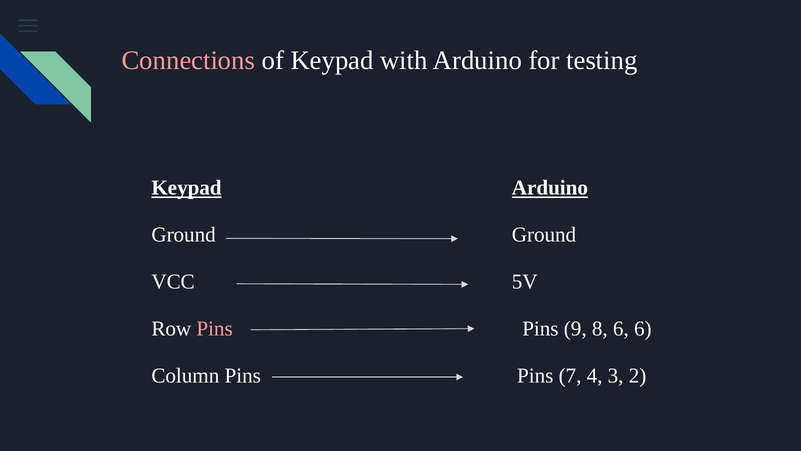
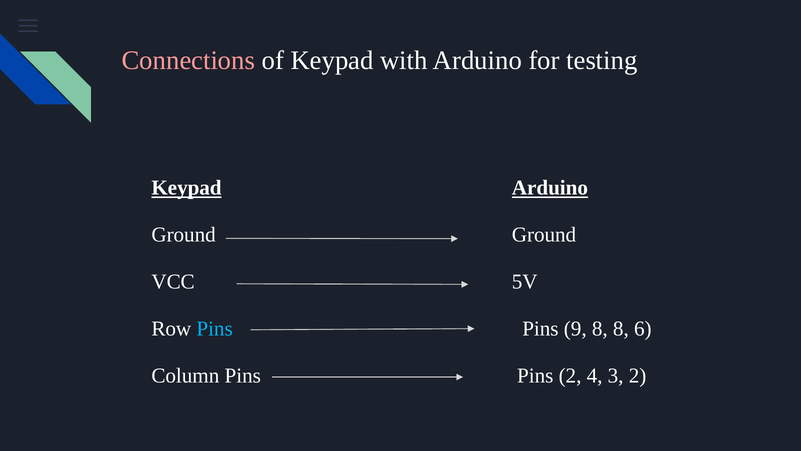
Pins colour: pink -> light blue (215, 329)
8 6: 6 -> 8 (621, 329)
Pins 7: 7 -> 2 (570, 375)
